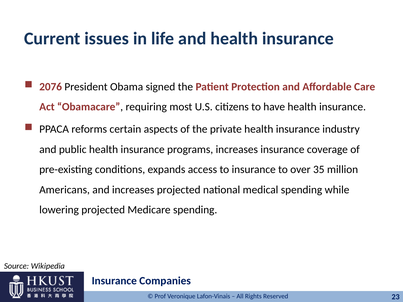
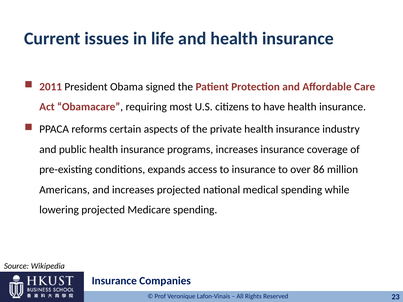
2076: 2076 -> 2011 (51, 87)
35: 35 -> 86 (319, 170)
